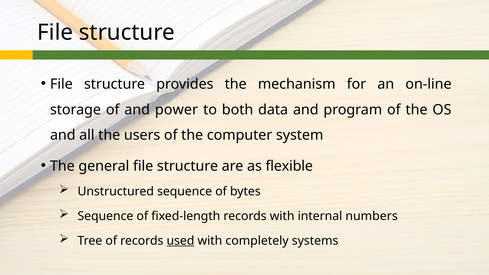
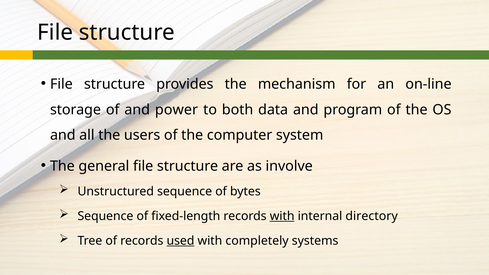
flexible: flexible -> involve (289, 166)
with underline: none -> present (282, 216)
numbers: numbers -> directory (372, 216)
